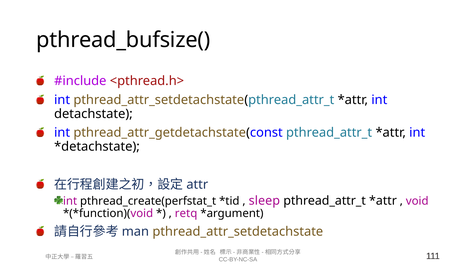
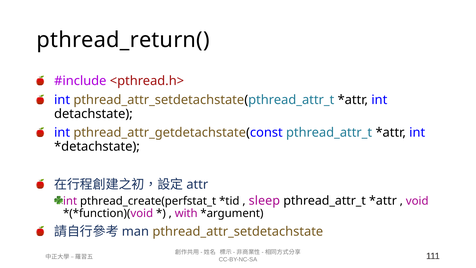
pthread_bufsize(: pthread_bufsize( -> pthread_return( (123, 40)
retq: retq -> with (186, 213)
